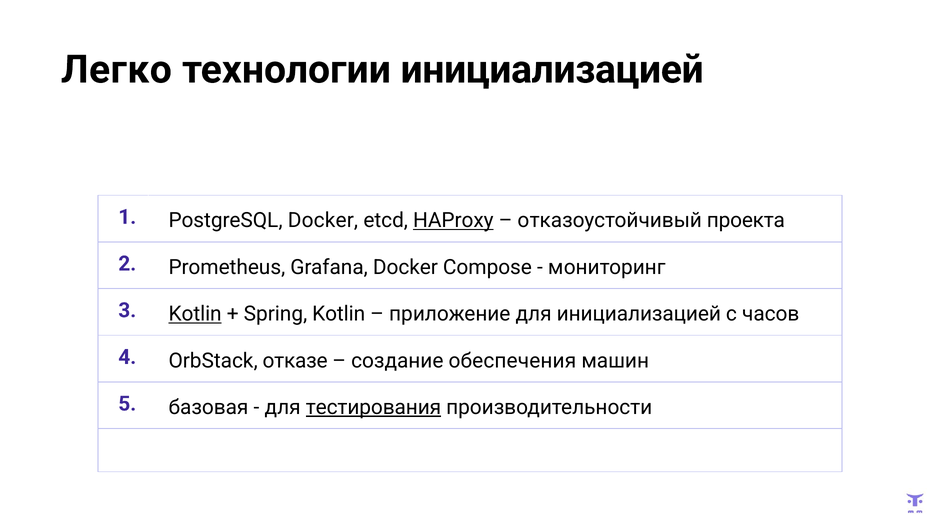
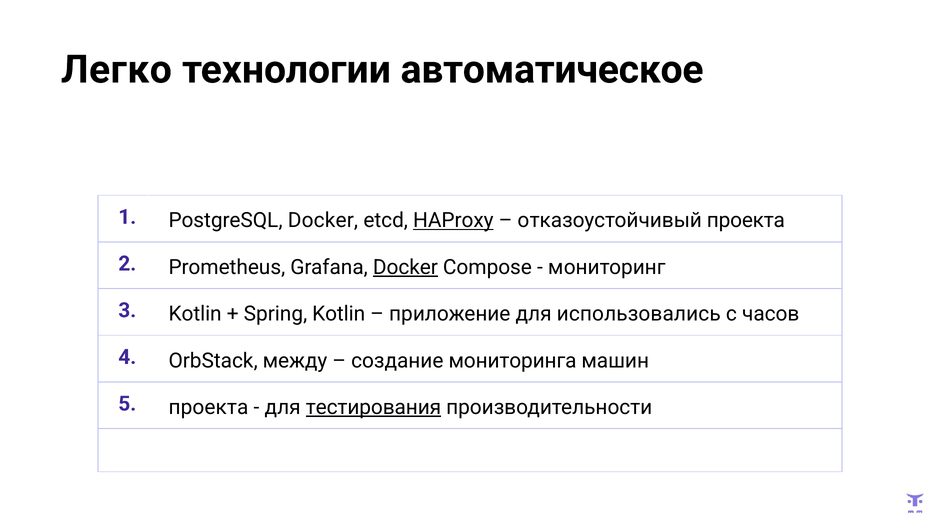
технологии инициализацией: инициализацией -> автоматическое (552, 70)
Docker underline: none -> present (405, 267)
Kotlin underline: present -> none (195, 314)
для инициализацией: инициализацией -> использовались (639, 314)
отказе: отказе -> между (295, 360)
обеспечения: обеспечения -> мониторинга (512, 360)
5 базовая: базовая -> проекта (208, 407)
